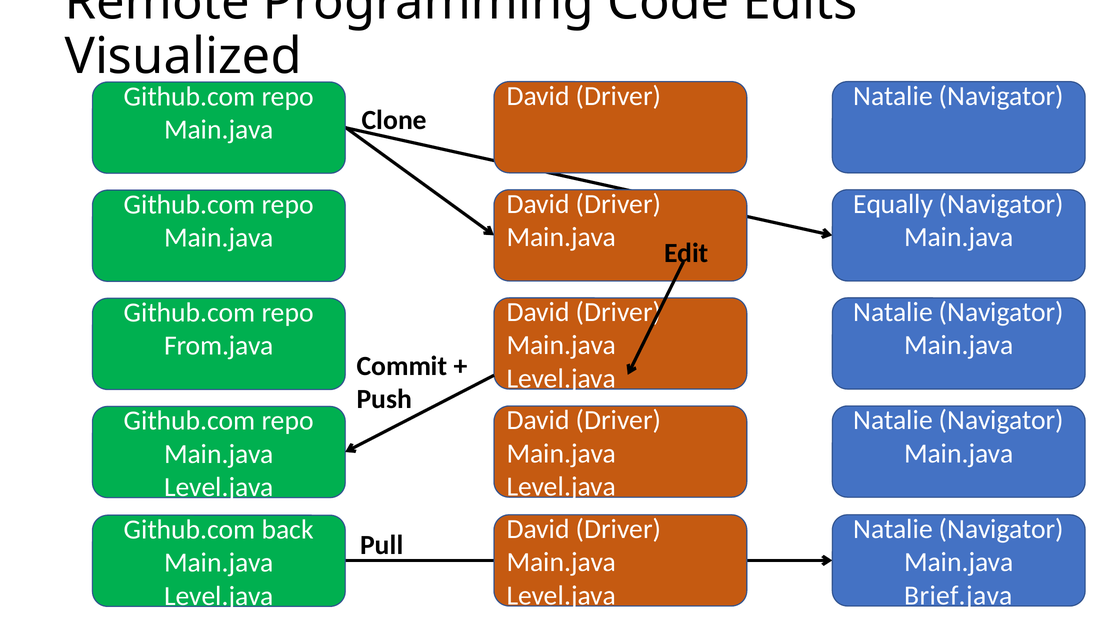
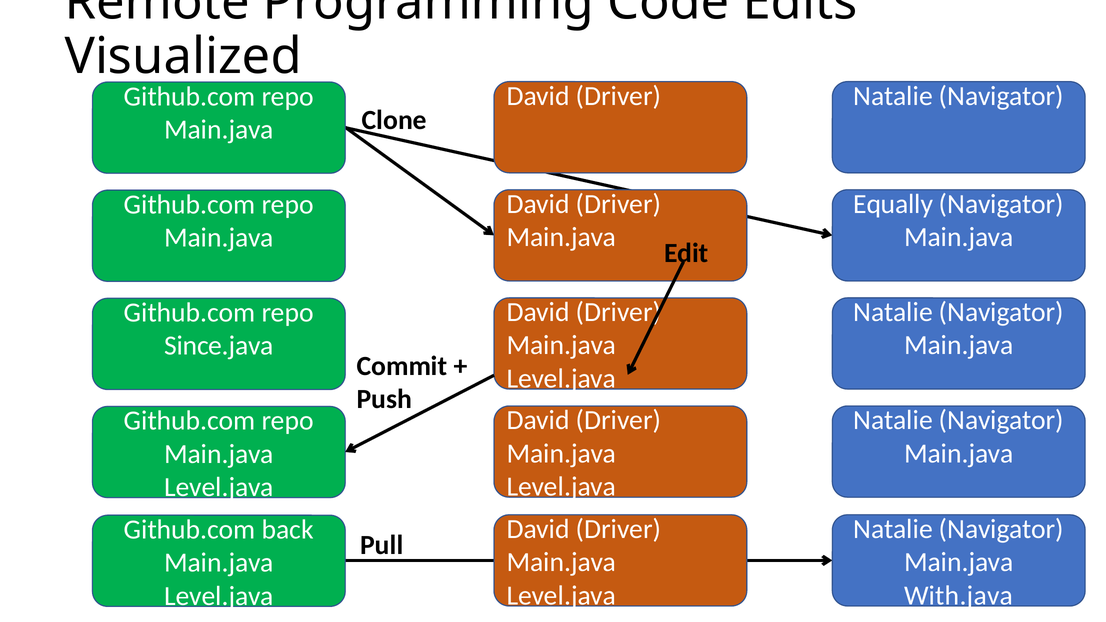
From.java: From.java -> Since.java (219, 346)
Brief.java: Brief.java -> With.java (959, 596)
